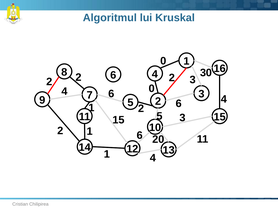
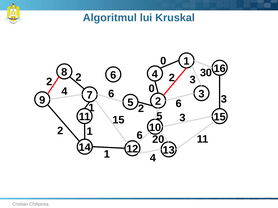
4: 4 -> 3 (224, 99)
